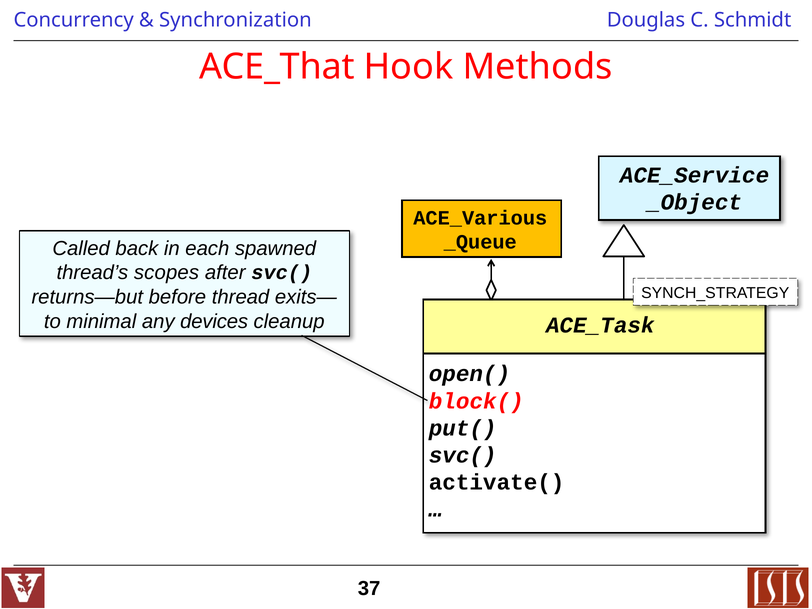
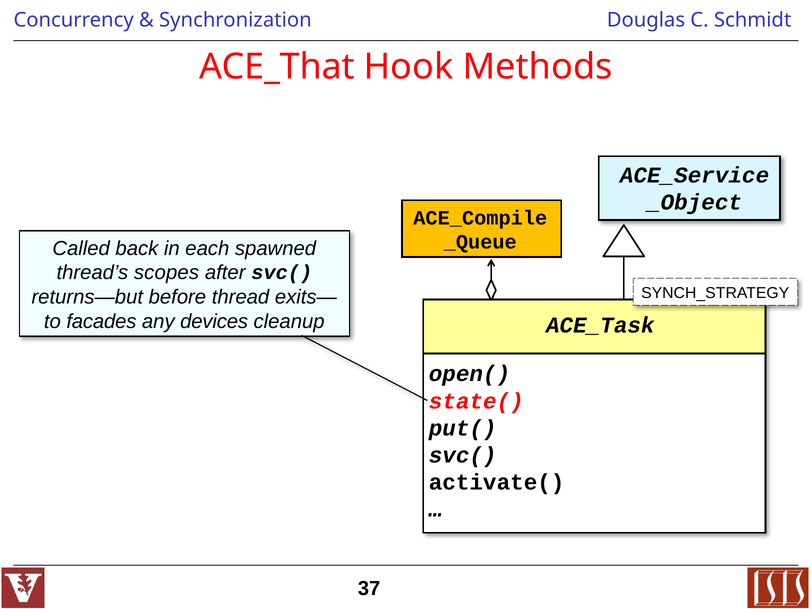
ACE_Various: ACE_Various -> ACE_Compile (480, 218)
minimal: minimal -> facades (101, 321)
block(: block( -> state( (476, 401)
